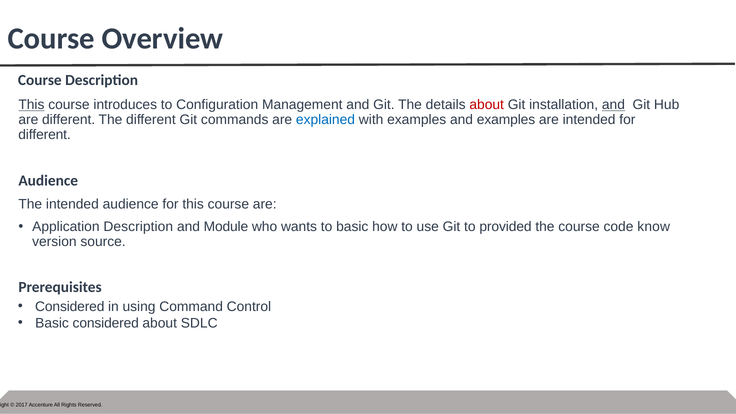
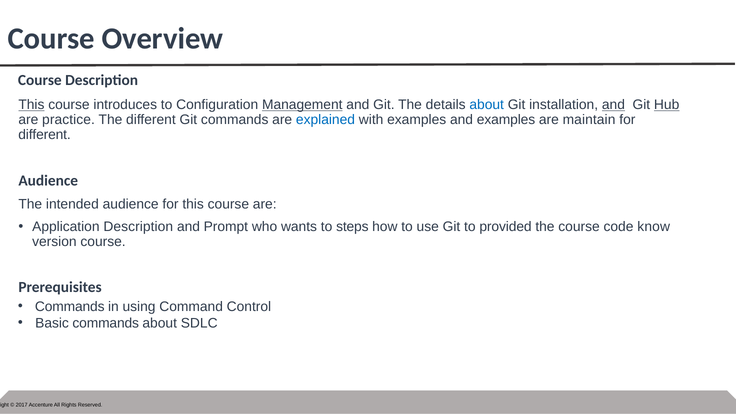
Management underline: none -> present (302, 105)
about colour: red -> blue (487, 105)
Hub underline: none -> present (667, 105)
are different: different -> practice (69, 120)
are intended: intended -> maintain (589, 120)
Module: Module -> Prompt (226, 227)
to basic: basic -> steps (352, 227)
version source: source -> course (103, 241)
Considered: Considered -> Commands (70, 307)
Basic considered: considered -> commands (106, 323)
